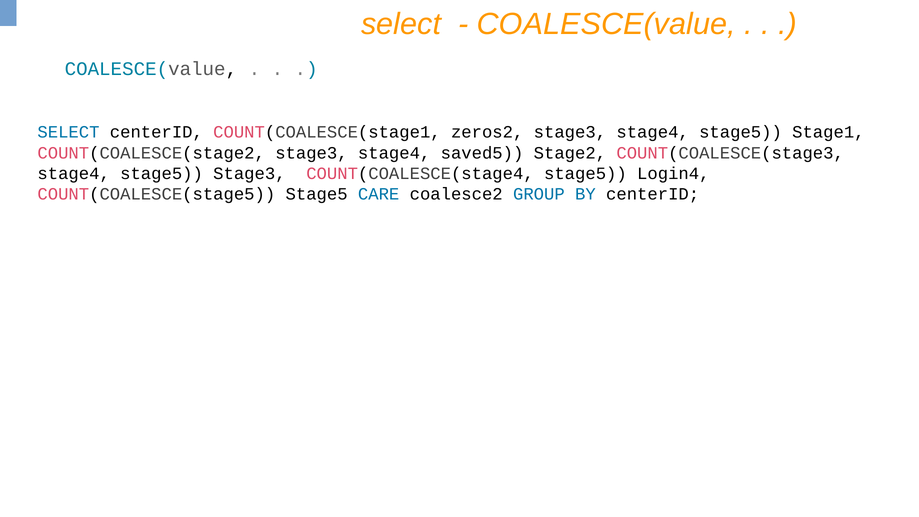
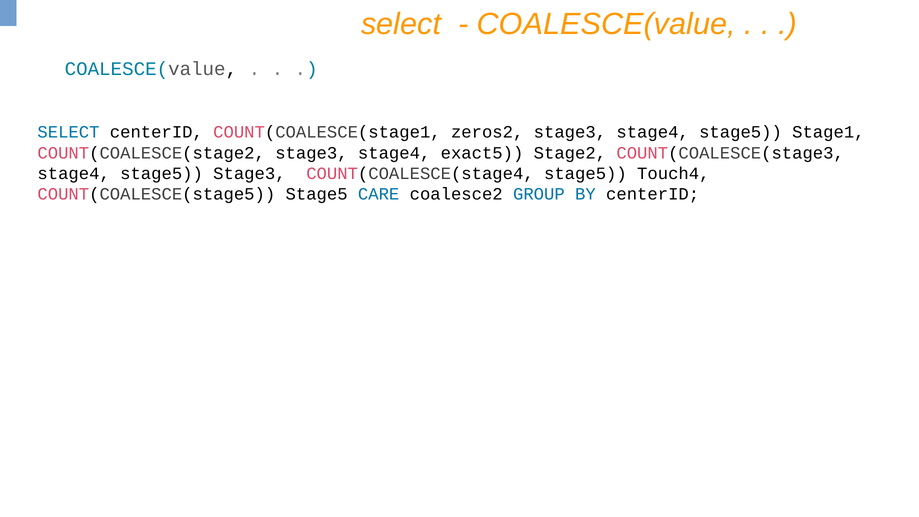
saved5: saved5 -> exact5 (482, 153)
Login4: Login4 -> Touch4 (673, 174)
